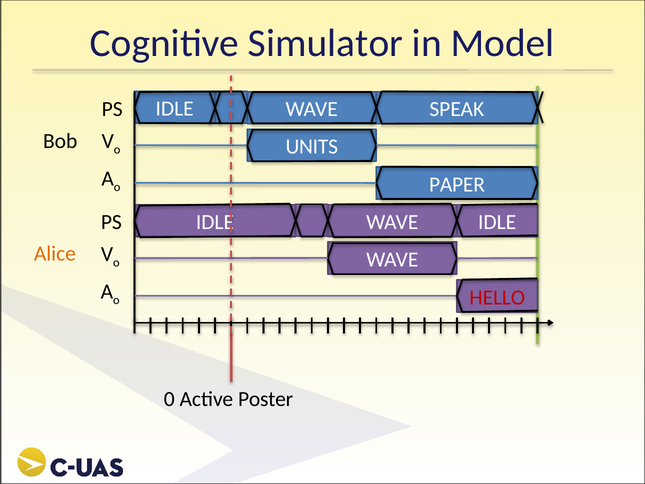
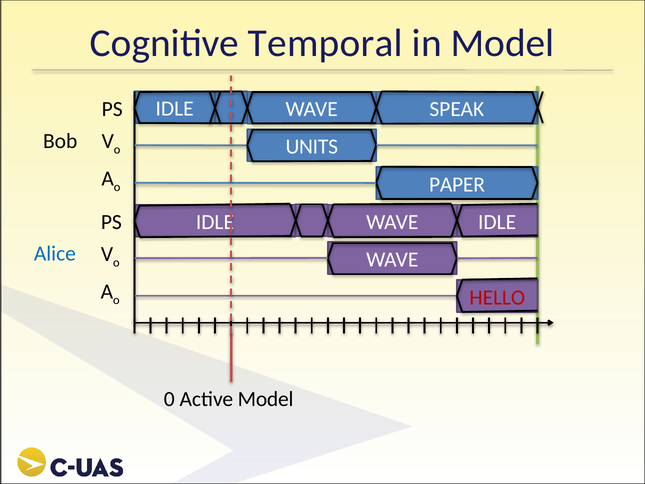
Simulator: Simulator -> Temporal (325, 43)
Alice colour: orange -> blue (55, 254)
Active Poster: Poster -> Model (266, 399)
